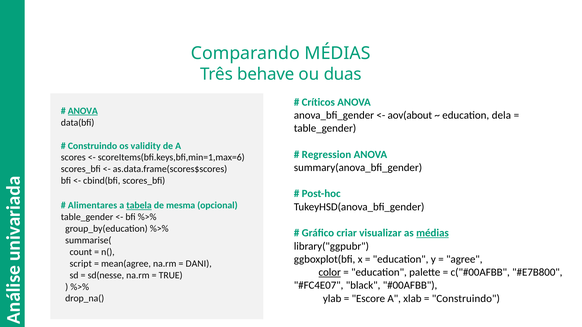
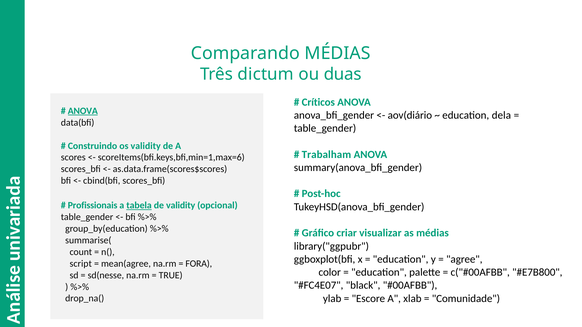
behave: behave -> dictum (266, 74)
aov(about: aov(about -> aov(diário (410, 115)
Regression: Regression -> Trabalham (326, 155)
Alimentares: Alimentares -> Profissionais (93, 206)
de mesma: mesma -> validity (181, 206)
médias underline: present -> none (433, 233)
DANI: DANI -> FORA (199, 264)
color underline: present -> none (330, 273)
Construindo: Construindo -> Comunidade (466, 299)
